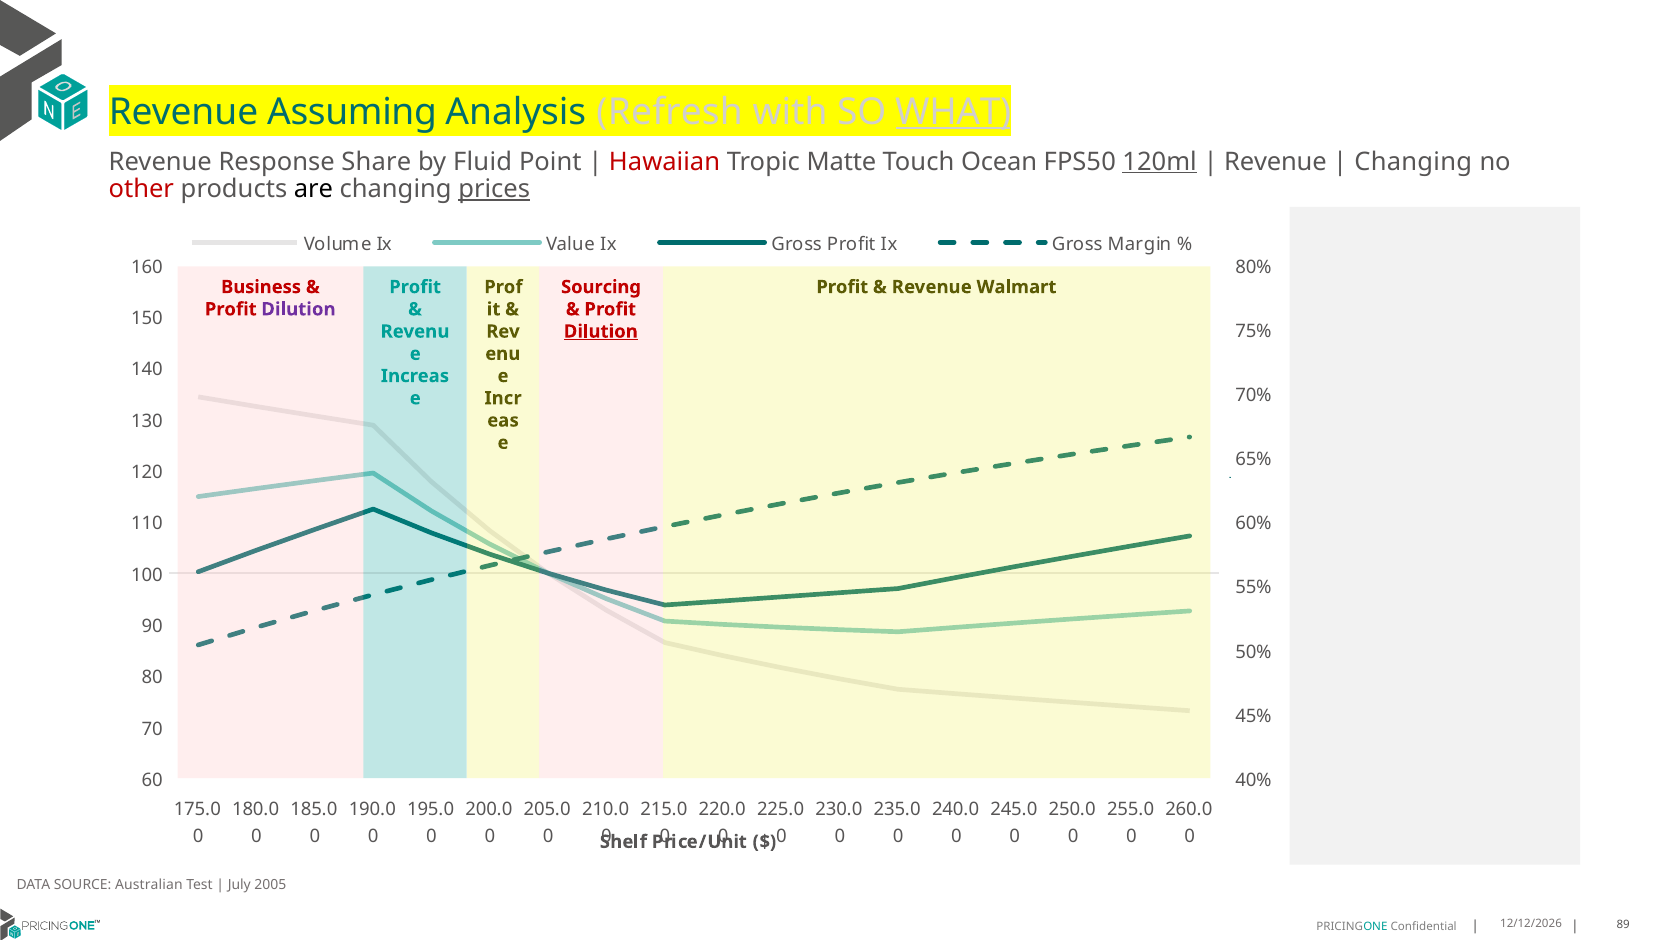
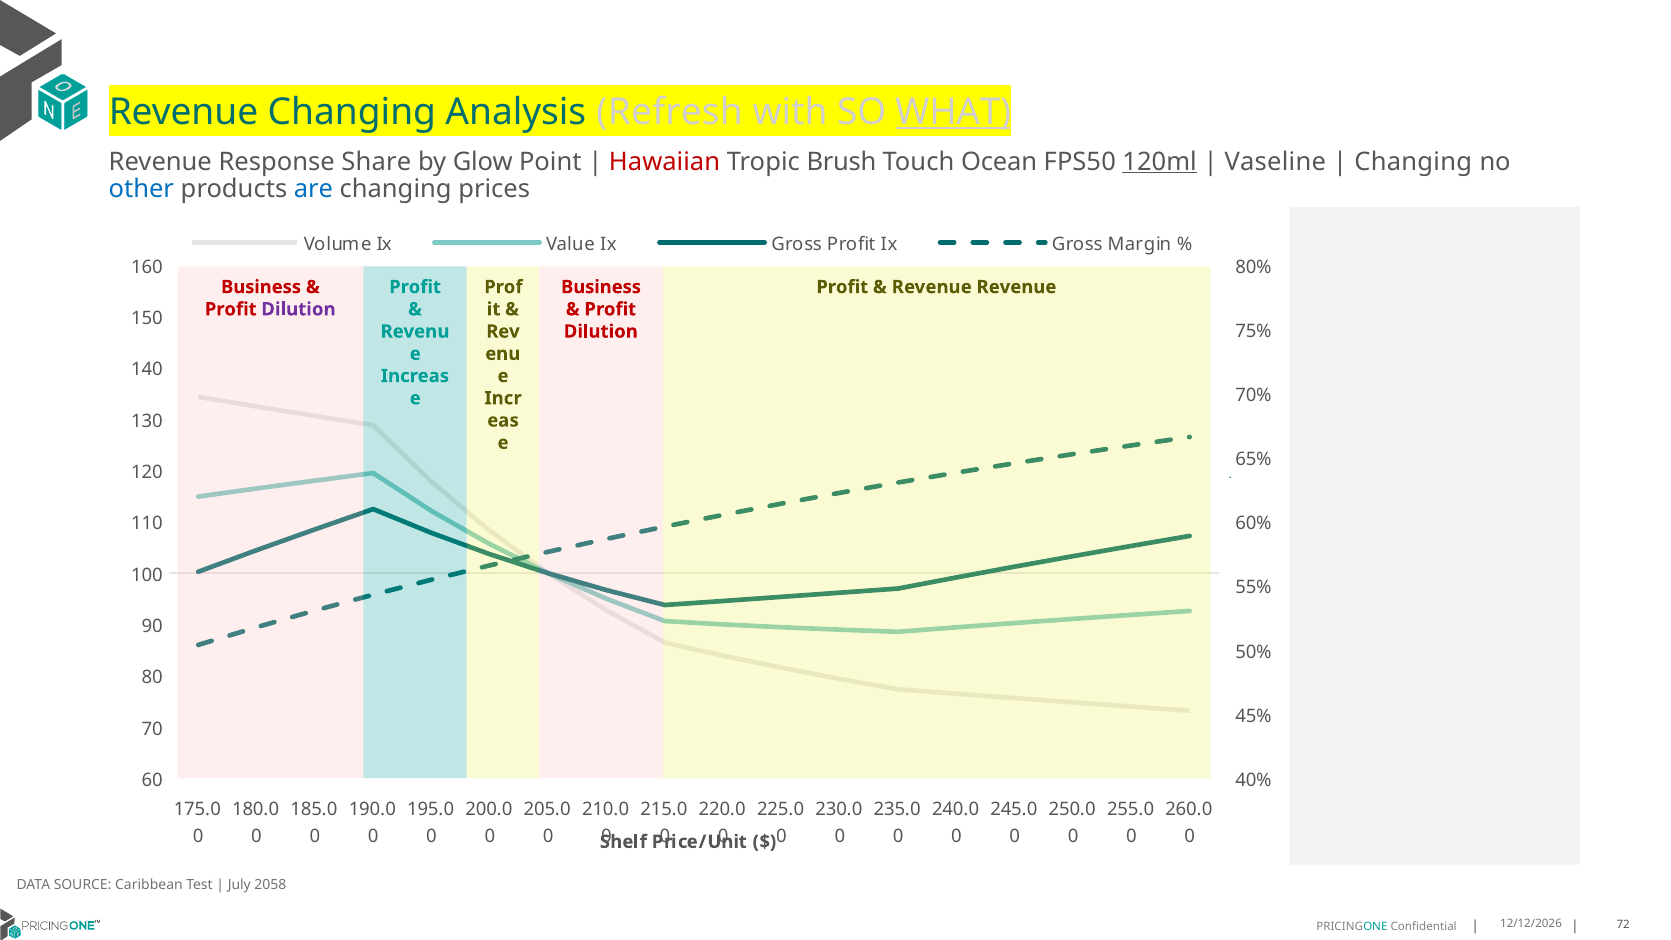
Revenue Assuming: Assuming -> Changing (352, 112)
Fluid: Fluid -> Glow (483, 162)
Matte: Matte -> Brush (841, 162)
Revenue: Revenue -> Vaseline (1275, 162)
other colour: red -> blue (141, 189)
are colour: black -> blue (313, 189)
prices underline: present -> none (494, 189)
Sourcing: Sourcing -> Business (601, 287)
Revenue Walmart: Walmart -> Revenue (1016, 287)
Dilution underline: present -> none (601, 331)
Australian: Australian -> Caribbean (149, 885)
2005: 2005 -> 2058 (270, 885)
89: 89 -> 72 (1623, 924)
